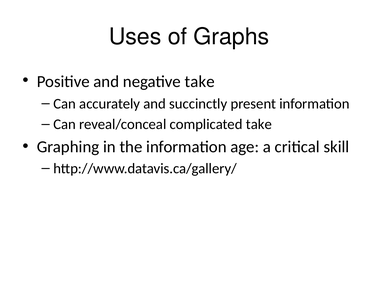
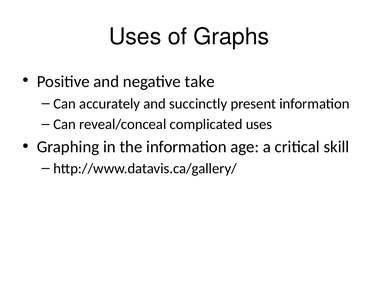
complicated take: take -> uses (259, 124)
